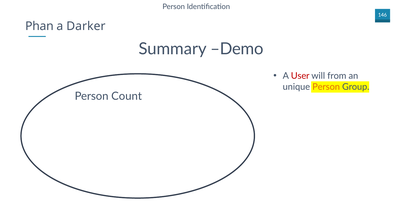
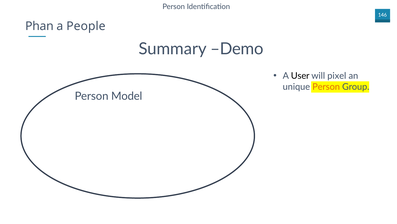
Darker: Darker -> People (86, 26)
User colour: red -> black (300, 76)
from: from -> pixel (337, 76)
Count: Count -> Model (127, 96)
